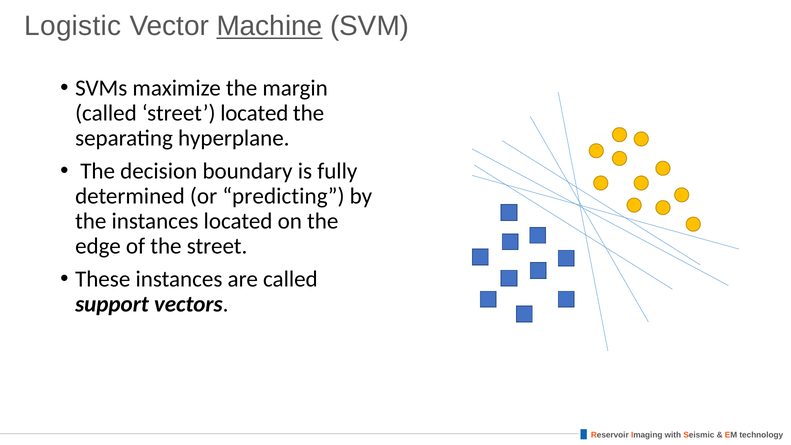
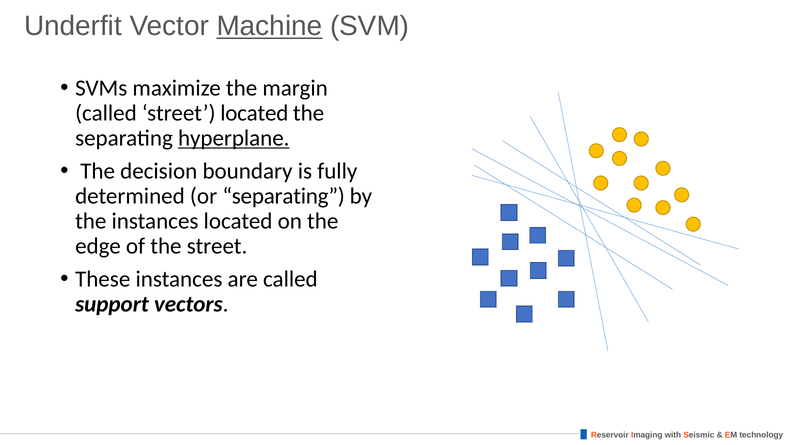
Logistic: Logistic -> Underfit (73, 26)
hyperplane underline: none -> present (234, 138)
or predicting: predicting -> separating (284, 196)
